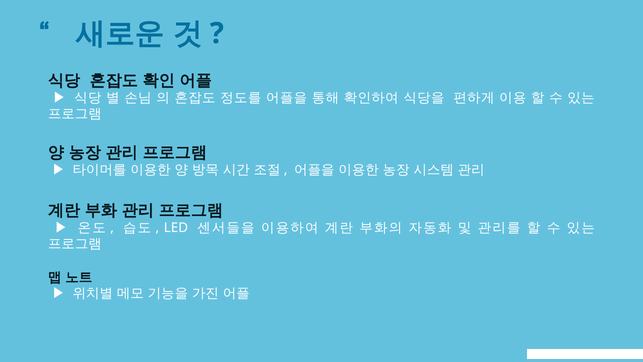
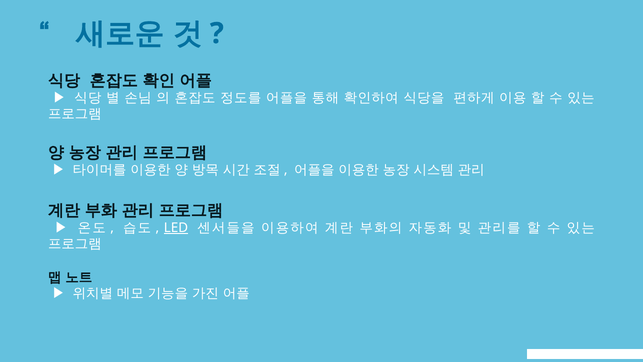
LED underline: none -> present (176, 227)
